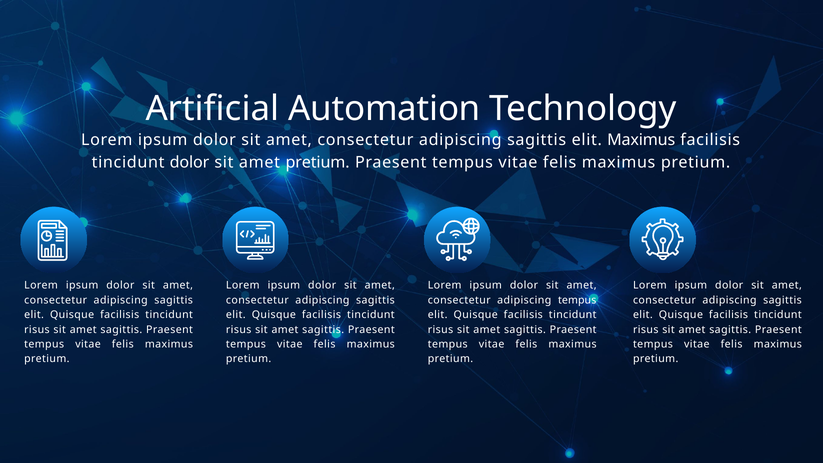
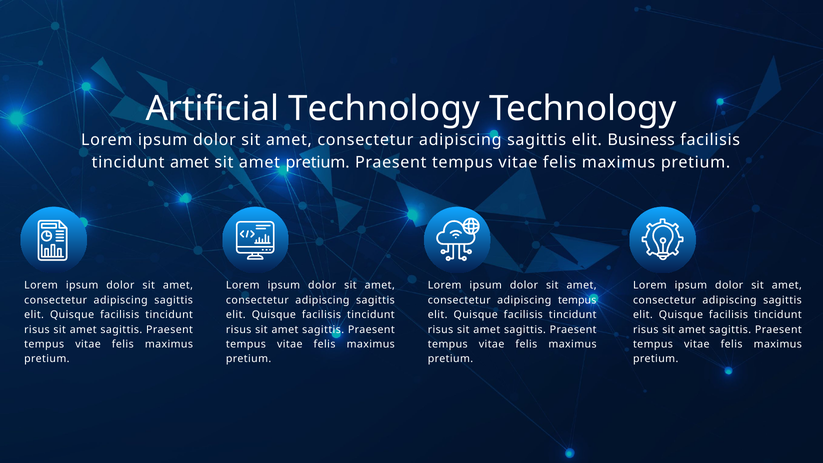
Artificial Automation: Automation -> Technology (384, 109)
elit Maximus: Maximus -> Business (641, 140)
tincidunt dolor: dolor -> amet (189, 162)
